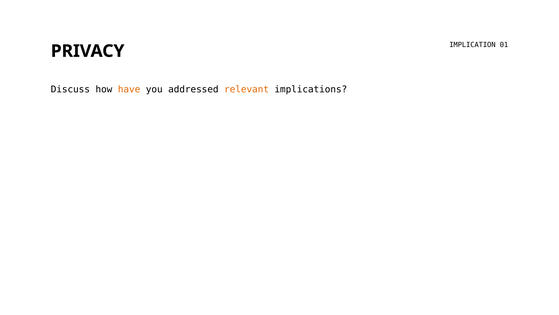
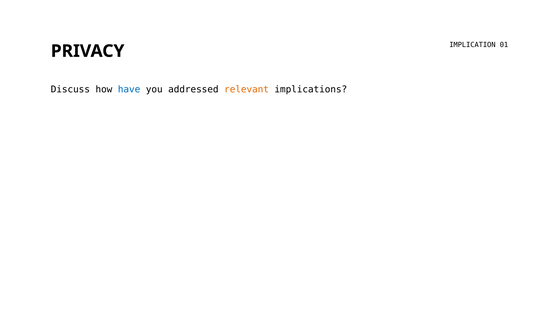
have colour: orange -> blue (129, 89)
